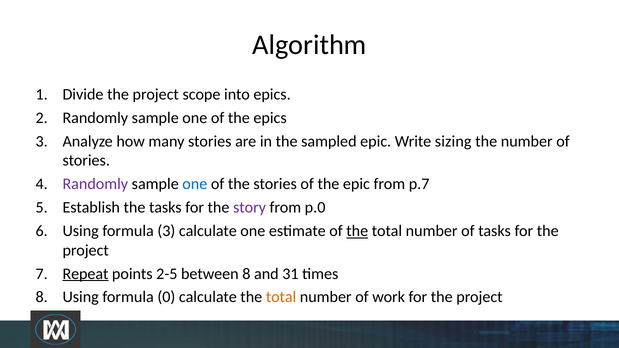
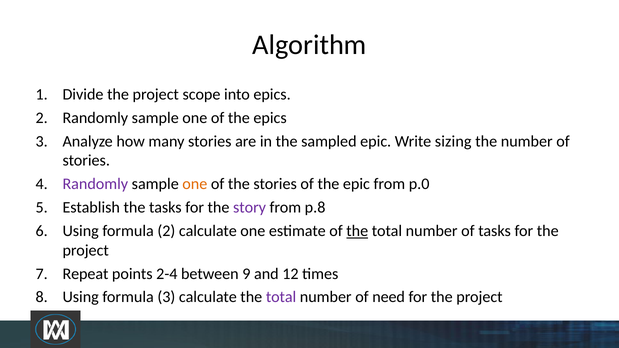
one colour: blue -> orange (195, 184)
p.7: p.7 -> p.0 (419, 184)
p.0: p.0 -> p.8 (315, 208)
formula 3: 3 -> 2 (166, 231)
Repeat underline: present -> none (85, 274)
2-5: 2-5 -> 2-4 (167, 274)
between 8: 8 -> 9 (246, 274)
31: 31 -> 12 (290, 274)
formula 0: 0 -> 3 (166, 297)
total colour: orange -> purple (281, 297)
work: work -> need (389, 297)
